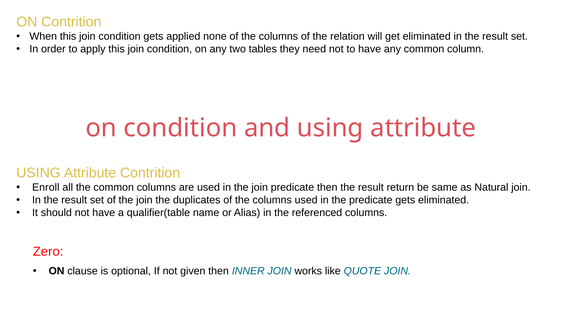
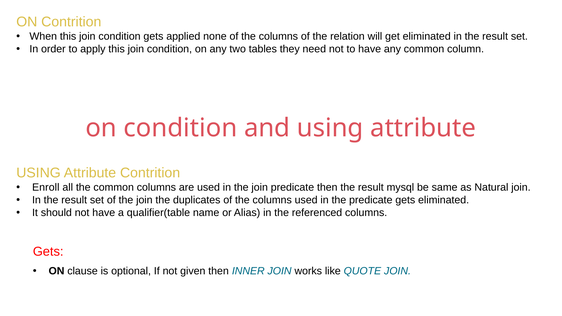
return: return -> mysql (400, 188)
Zero: Zero -> Gets (48, 252)
